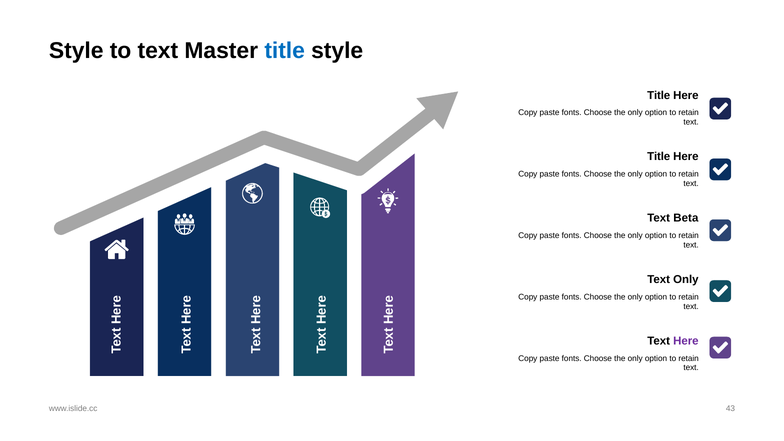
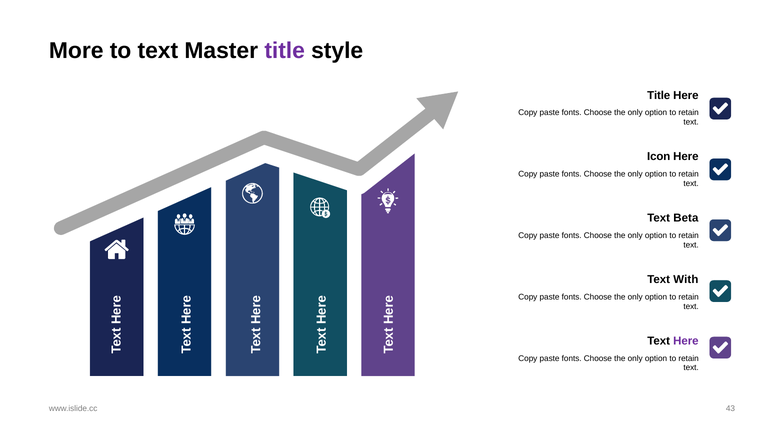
Style: Style -> More (76, 51)
title colour: blue -> purple (285, 51)
Title: Title -> Icon (659, 157)
Text Only: Only -> With (686, 280)
